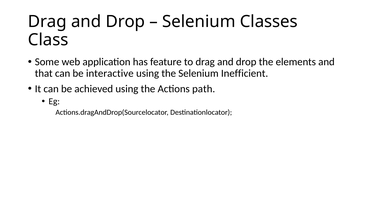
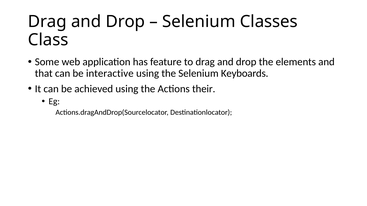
Inefficient: Inefficient -> Keyboards (245, 74)
path: path -> their (204, 89)
